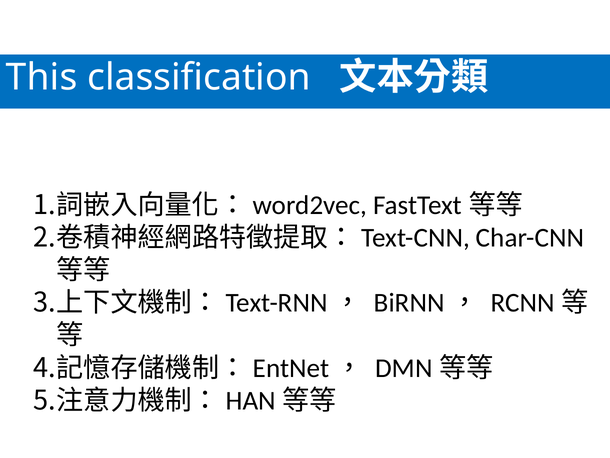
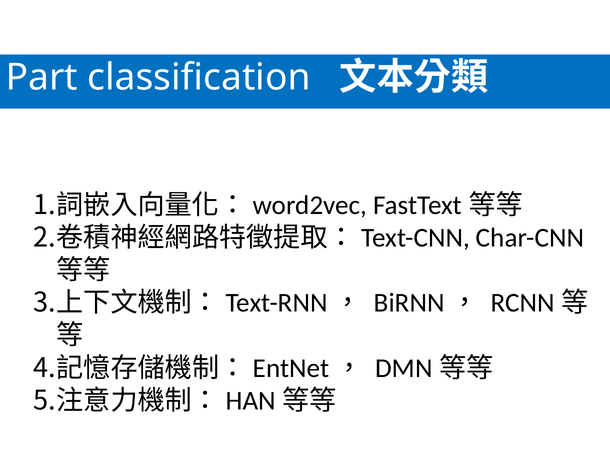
This: This -> Part (42, 77)
